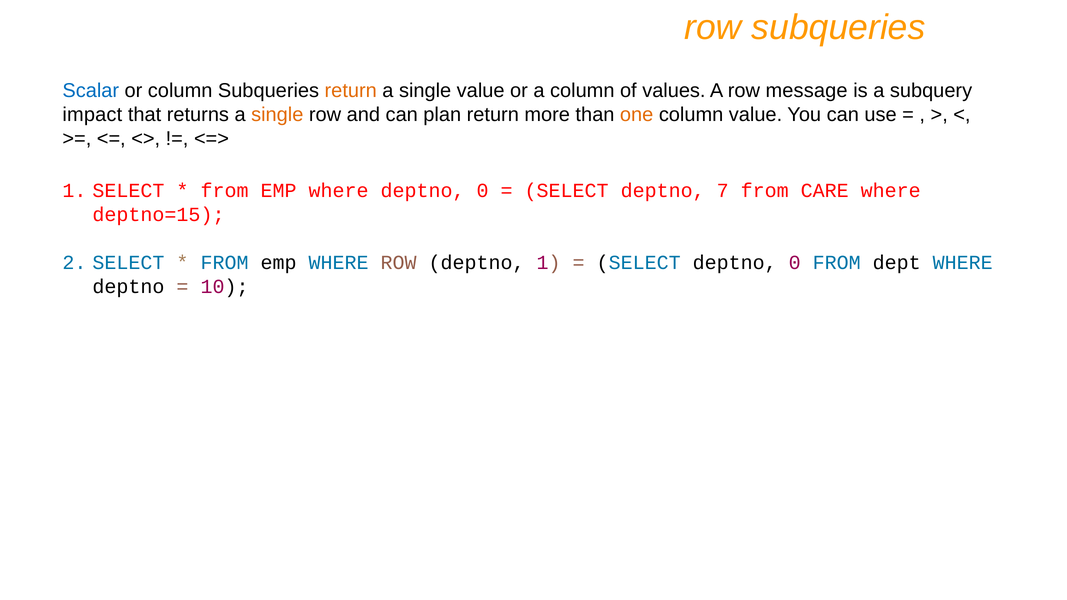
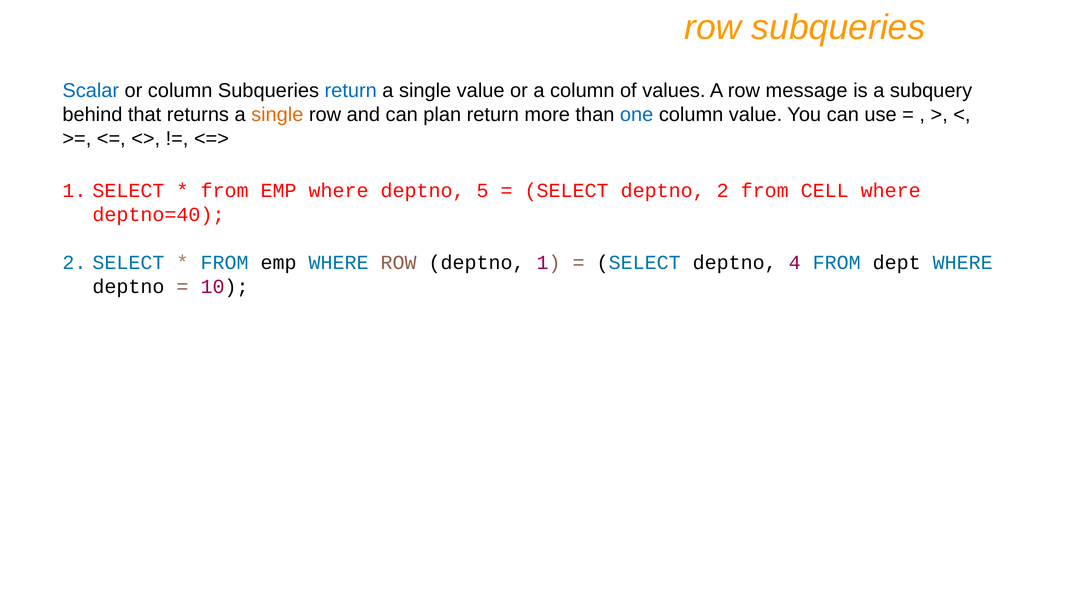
return colour: orange -> blue (351, 91)
impact: impact -> behind (92, 115)
one colour: orange -> blue (637, 115)
where deptno 0: 0 -> 5 (483, 191)
deptno 7: 7 -> 2 (723, 191)
CARE: CARE -> CELL (825, 191)
deptno=15: deptno=15 -> deptno=40 (158, 215)
SELECT deptno 0: 0 -> 4 (795, 263)
